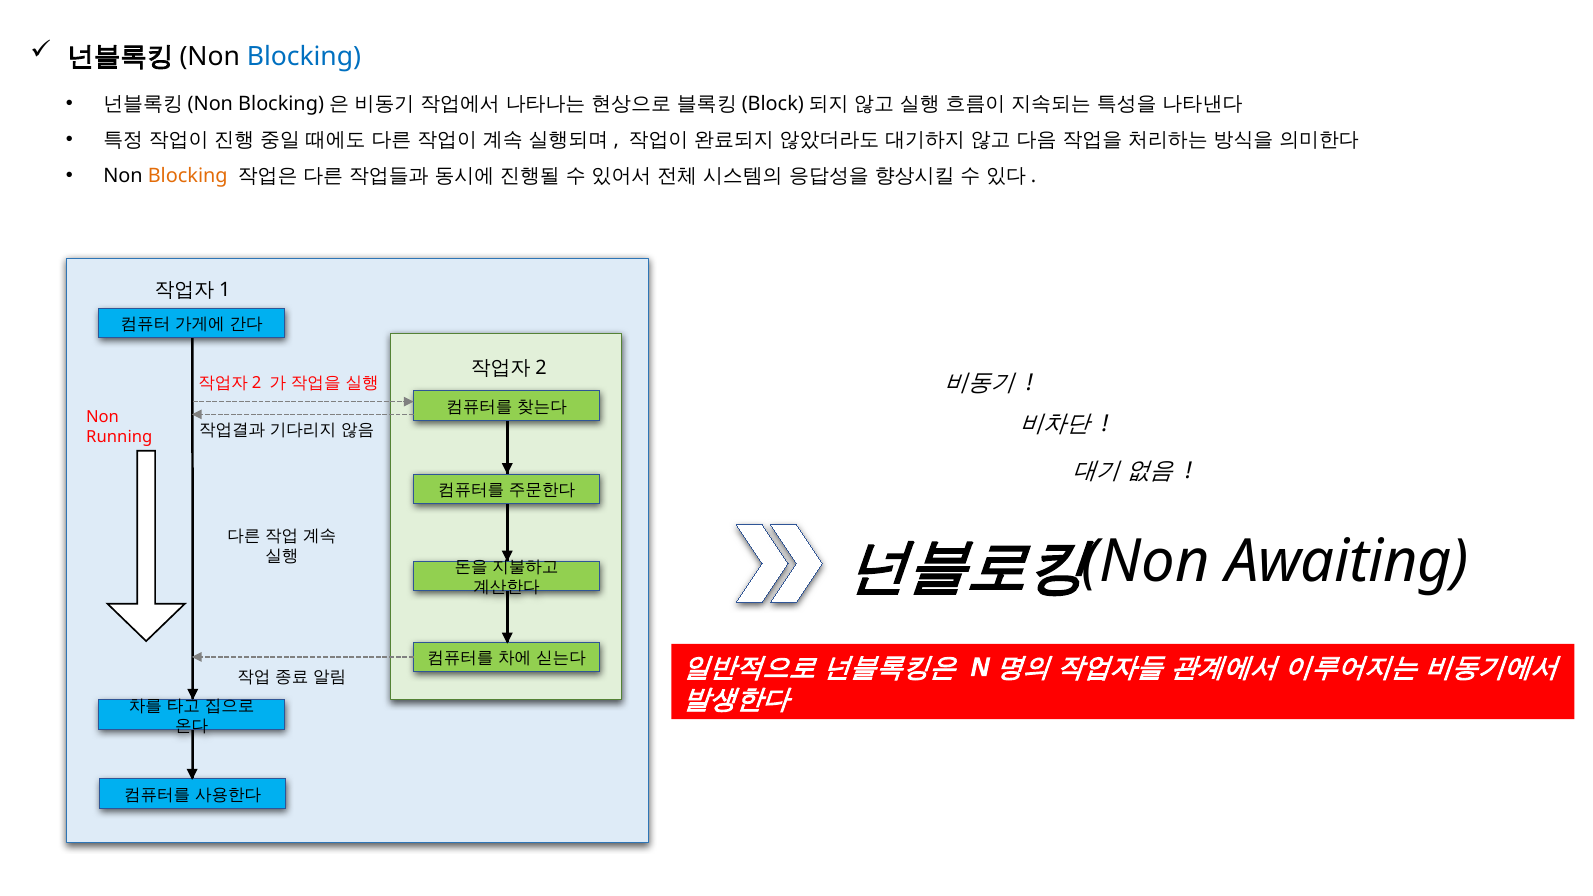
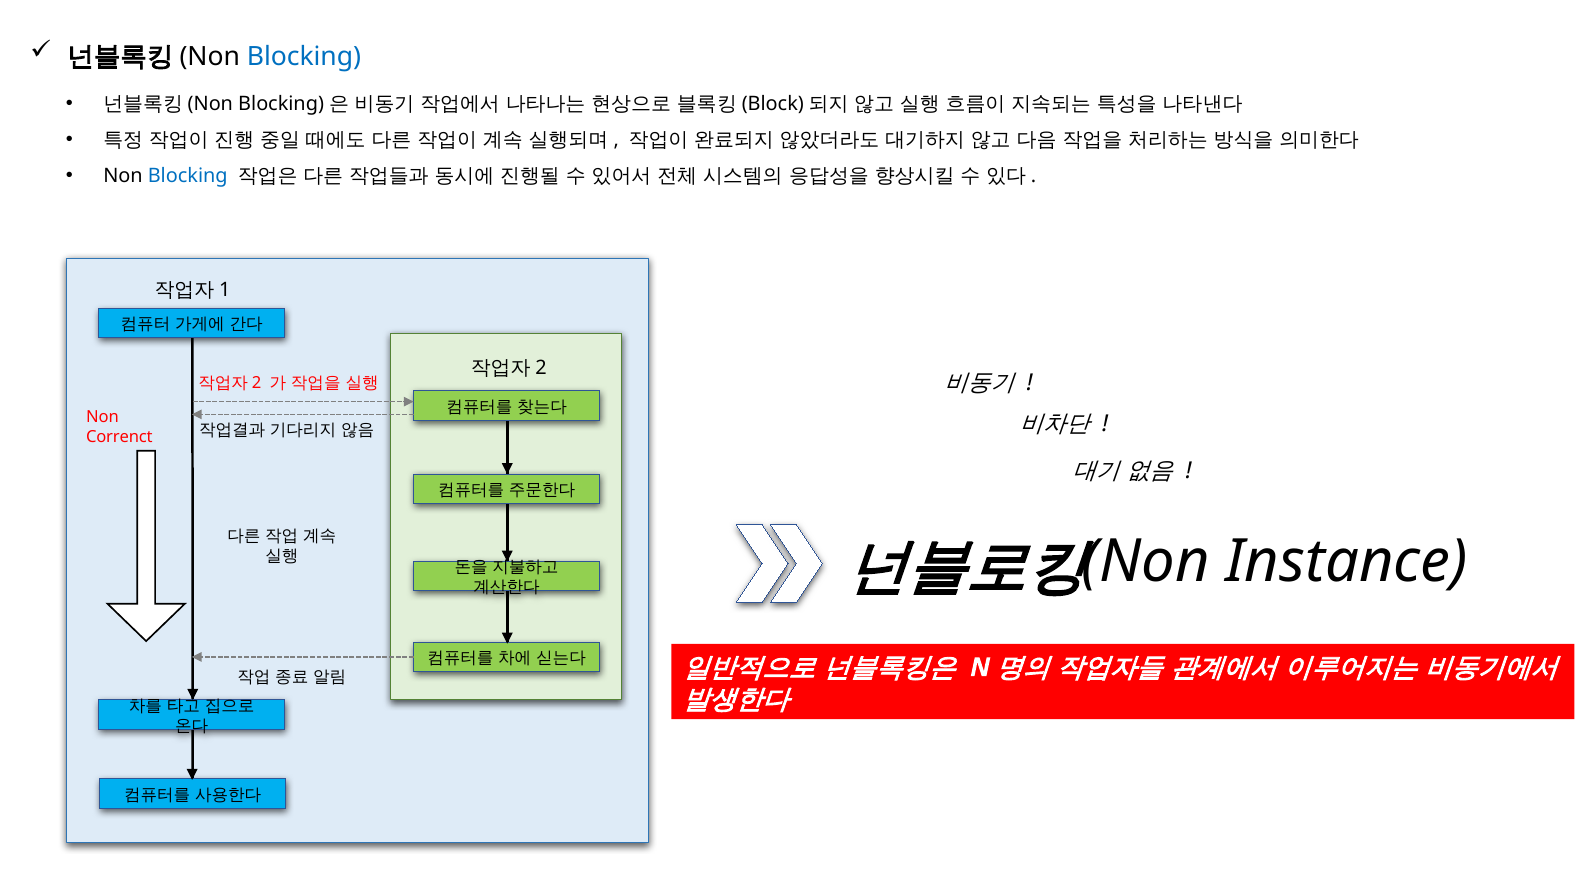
Blocking colour: orange -> blue (188, 176)
Running: Running -> Correnct (119, 437)
Awaiting: Awaiting -> Instance (1347, 562)
